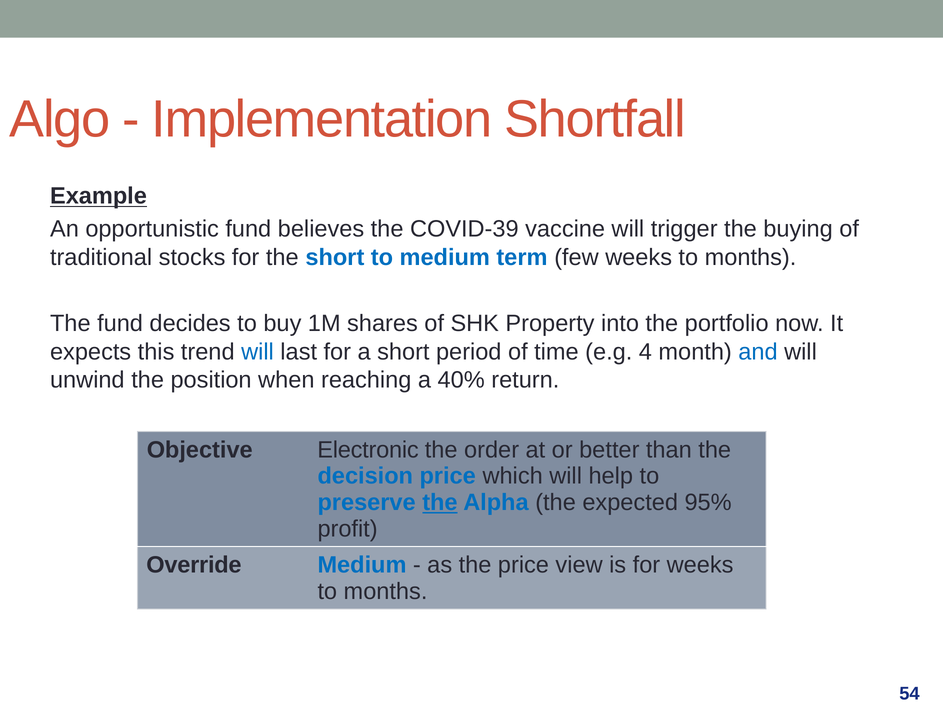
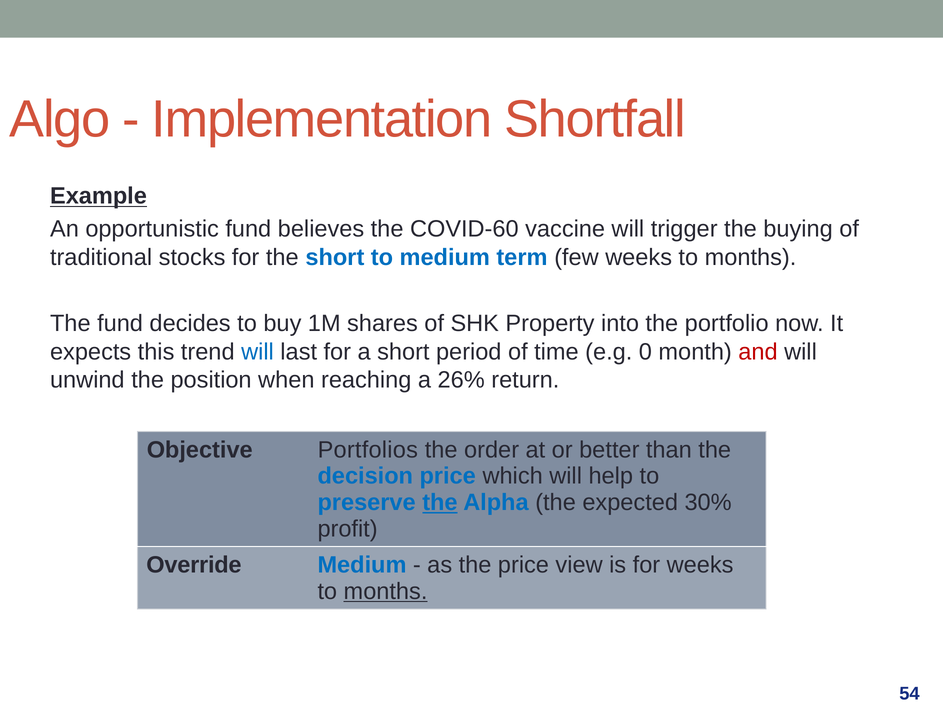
COVID-39: COVID-39 -> COVID-60 (464, 229)
4: 4 -> 0 (645, 351)
and colour: blue -> red (758, 351)
40%: 40% -> 26% (461, 380)
Electronic: Electronic -> Portfolios (368, 449)
95%: 95% -> 30% (708, 502)
months underline: none -> present (386, 591)
